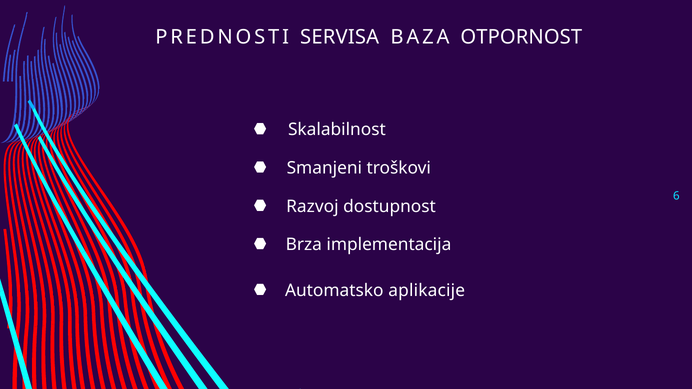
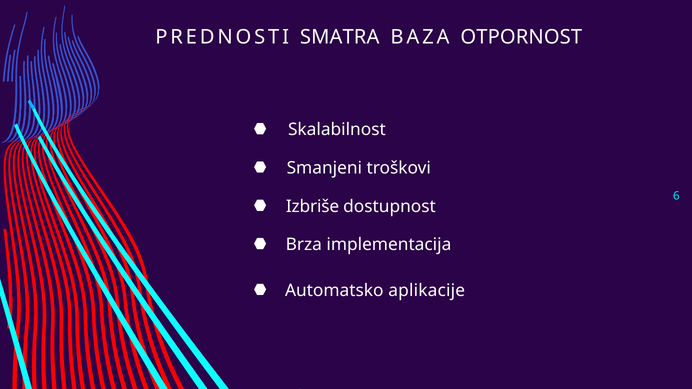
SERVISA: SERVISA -> SMATRA (340, 37)
Razvoj: Razvoj -> Izbriše (313, 206)
